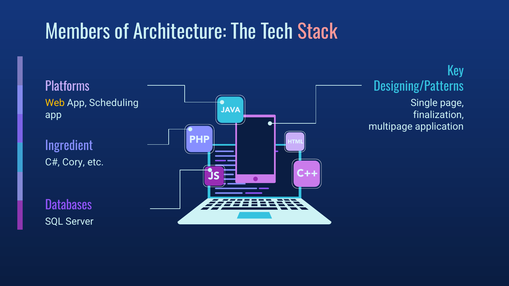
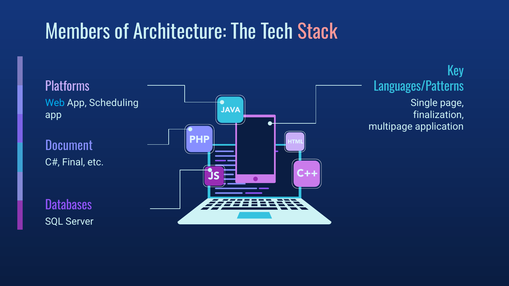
Designing/Patterns: Designing/Patterns -> Languages/Patterns (419, 87)
Web colour: yellow -> light blue (55, 103)
Ingredient: Ingredient -> Document (69, 146)
Cory: Cory -> Final (74, 162)
